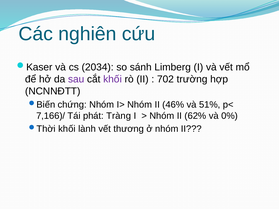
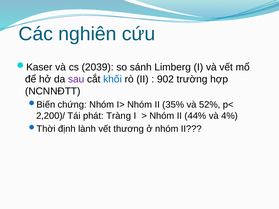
2034: 2034 -> 2039 (98, 67)
khối colour: purple -> blue (113, 79)
702: 702 -> 902 (166, 79)
46%: 46% -> 35% (173, 105)
51%: 51% -> 52% (210, 105)
7,166)/: 7,166)/ -> 2,200)/ (51, 116)
62%: 62% -> 44% (195, 116)
0%: 0% -> 4% (230, 116)
khối: khối -> định (67, 129)
